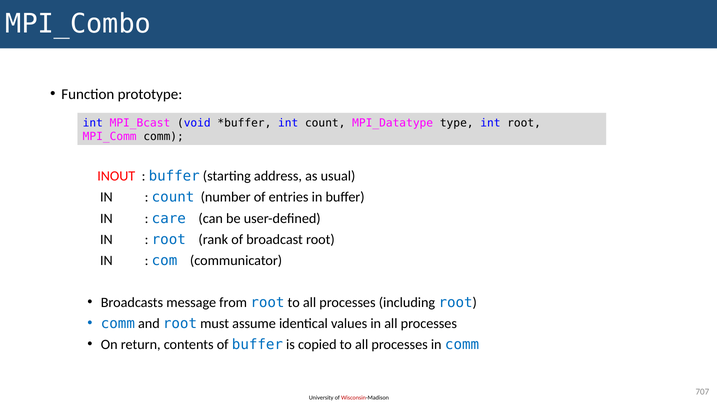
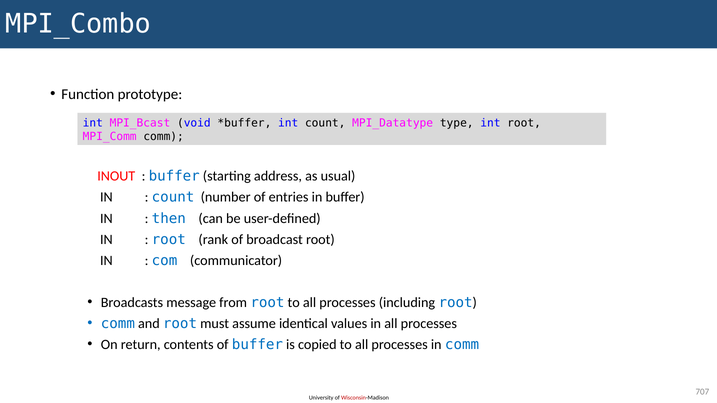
care: care -> then (169, 219)
